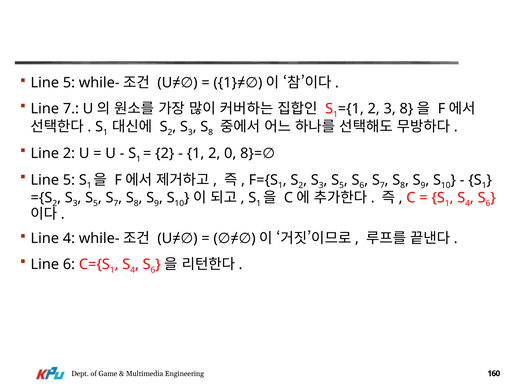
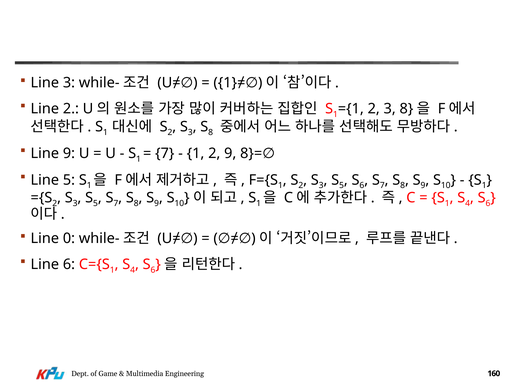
5: 5 -> 3 (69, 83)
Line 7: 7 -> 2 (71, 109)
Line 2: 2 -> 9 (69, 153)
2: 2 -> 7 (165, 153)
2 0: 0 -> 9 (230, 153)
Line 4: 4 -> 0 (69, 238)
